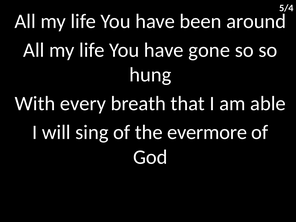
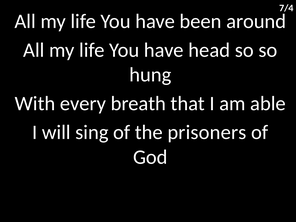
5/4: 5/4 -> 7/4 (286, 8)
gone: gone -> head (209, 50)
evermore: evermore -> prisoners (207, 132)
